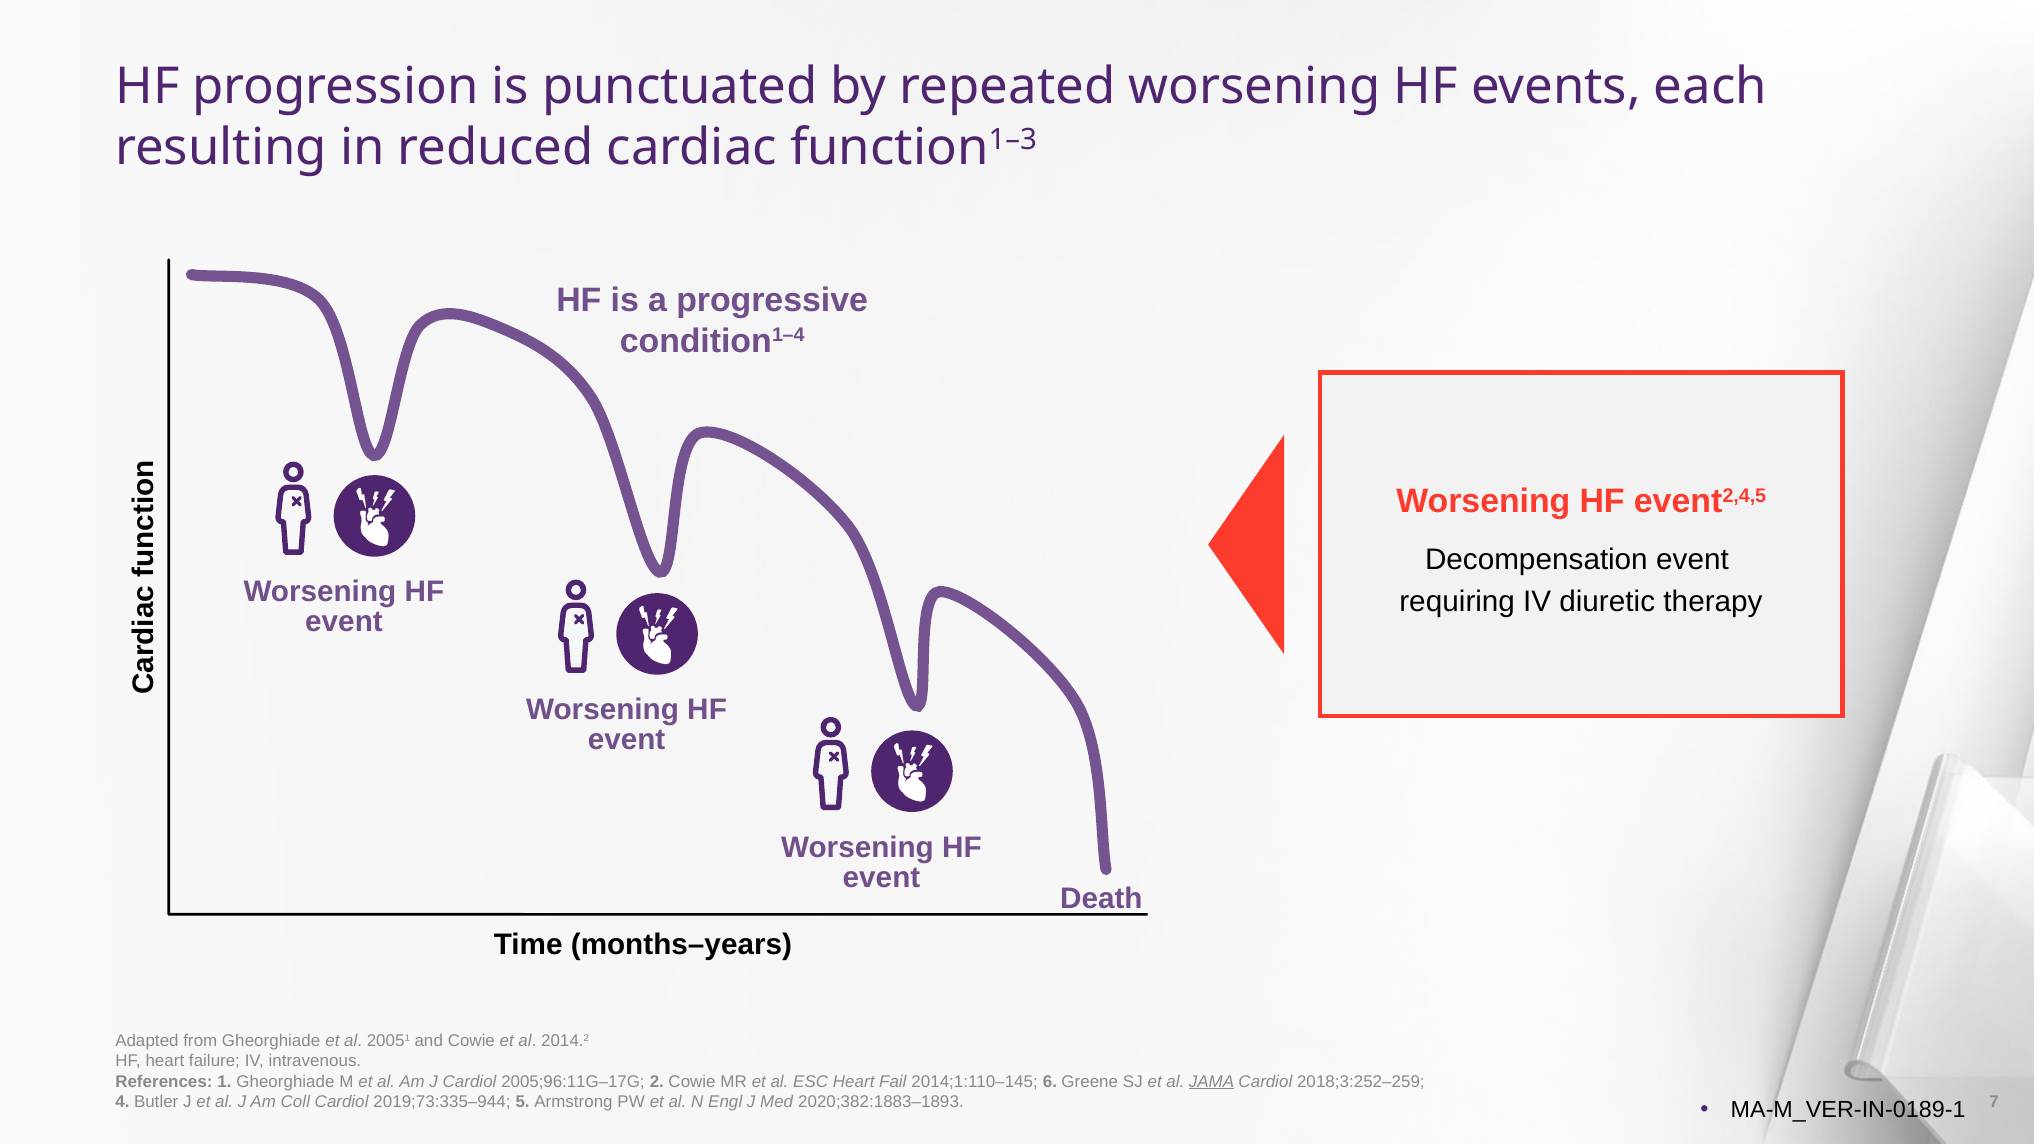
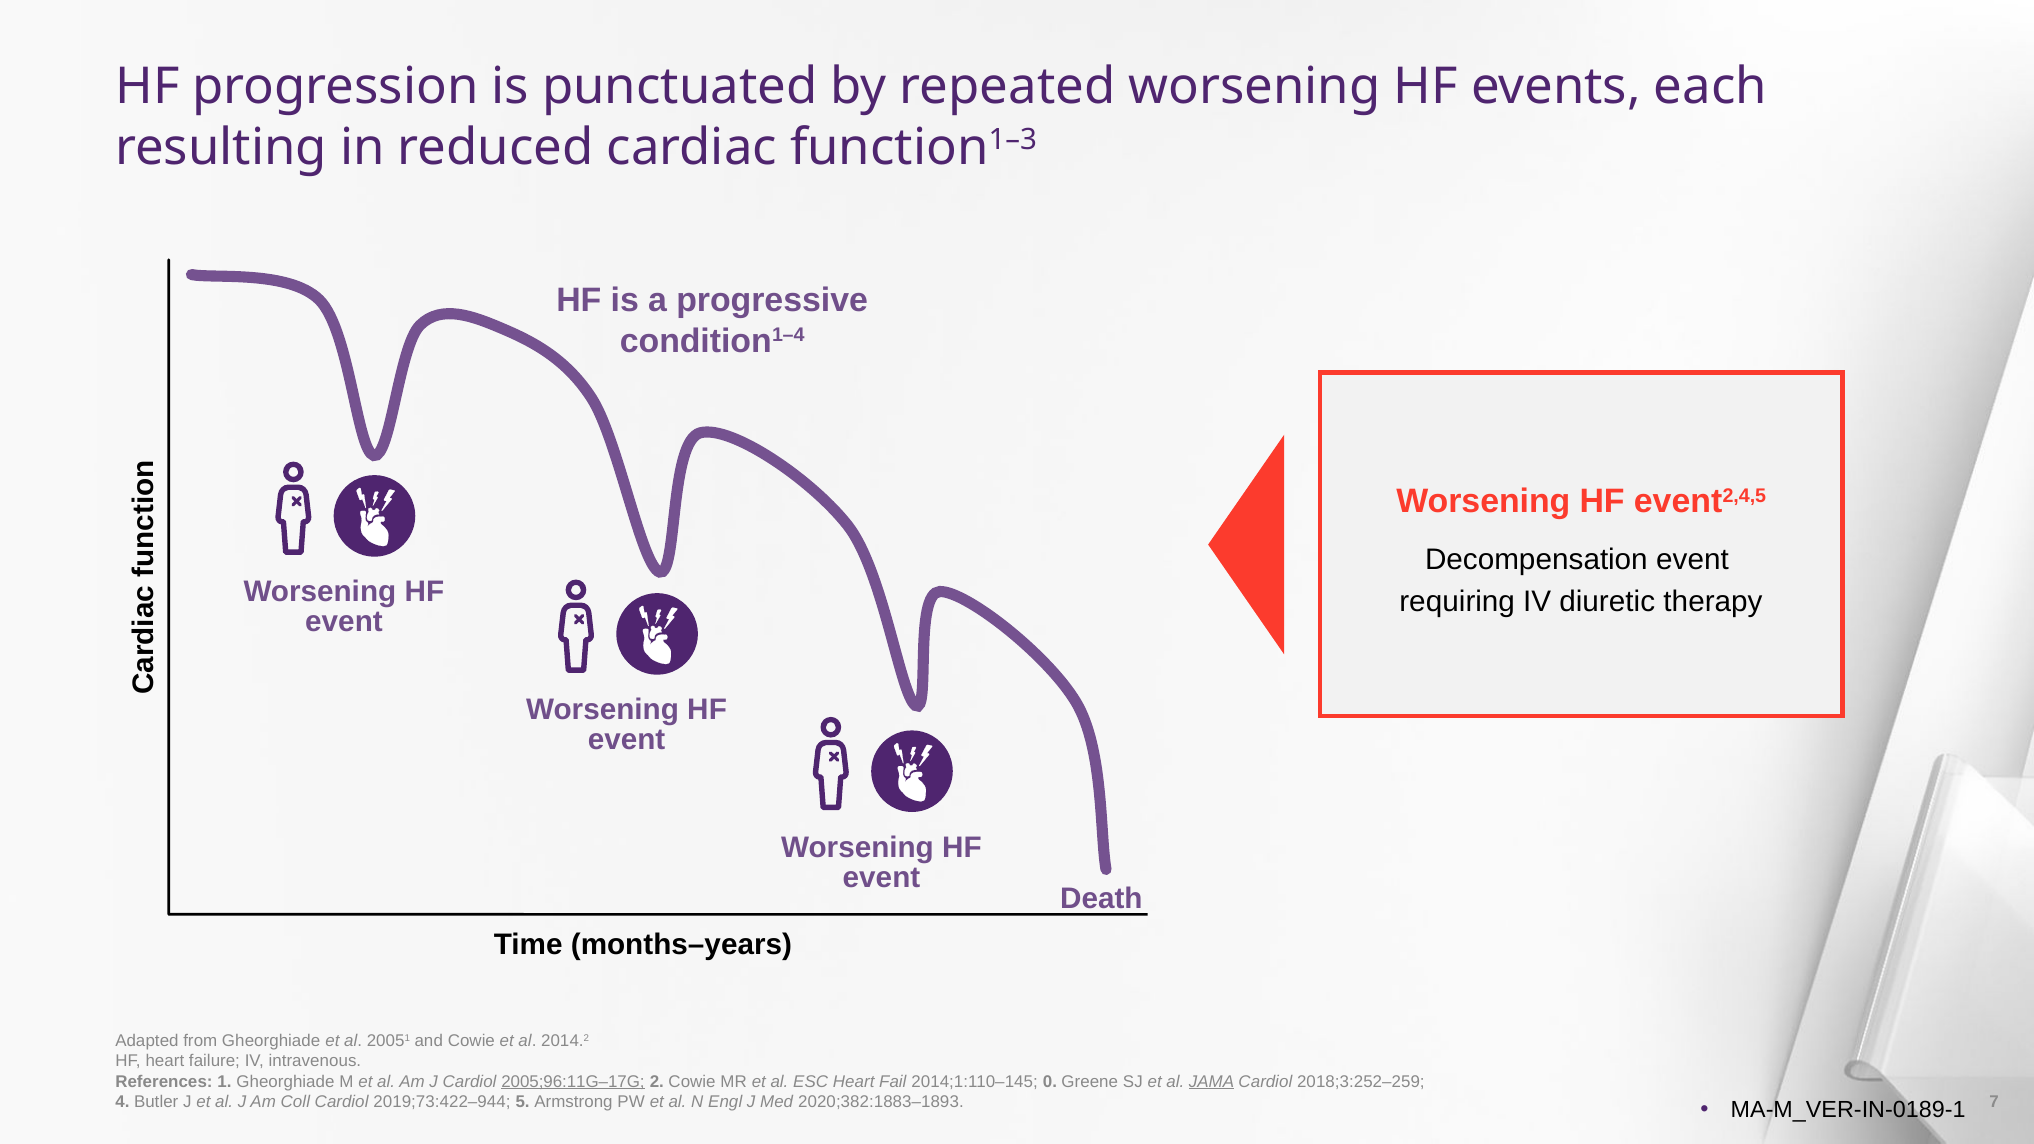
2005;96:11G–17G underline: none -> present (573, 1082)
6: 6 -> 0 (1050, 1082)
2019;73:335–944: 2019;73:335–944 -> 2019;73:422–944 (442, 1102)
